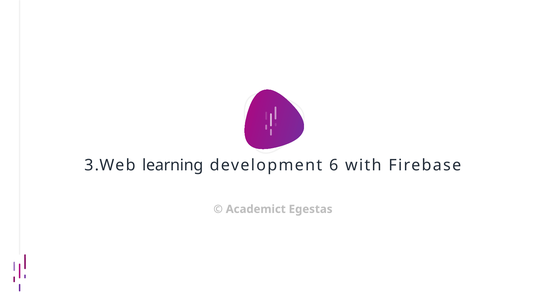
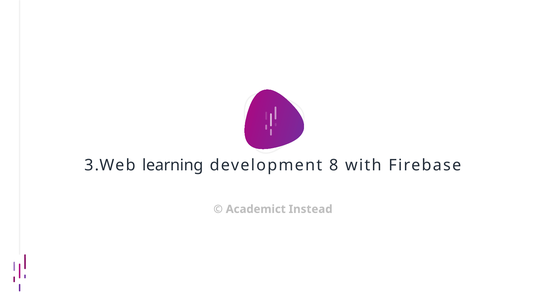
6: 6 -> 8 (334, 165)
Egestas: Egestas -> Instead (311, 209)
